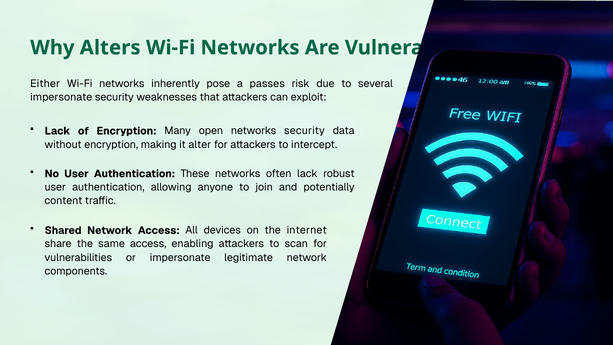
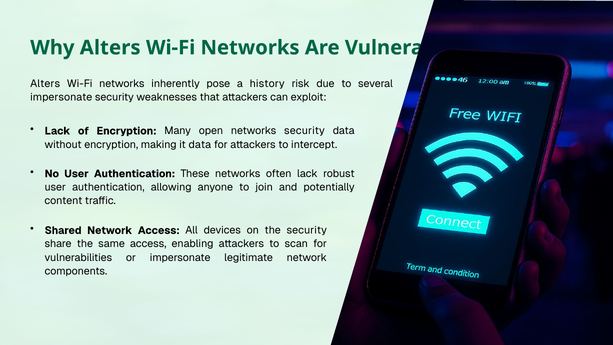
Either: Either -> Alters (45, 84)
passes: passes -> history (267, 84)
it alter: alter -> data (200, 144)
the internet: internet -> security (307, 230)
